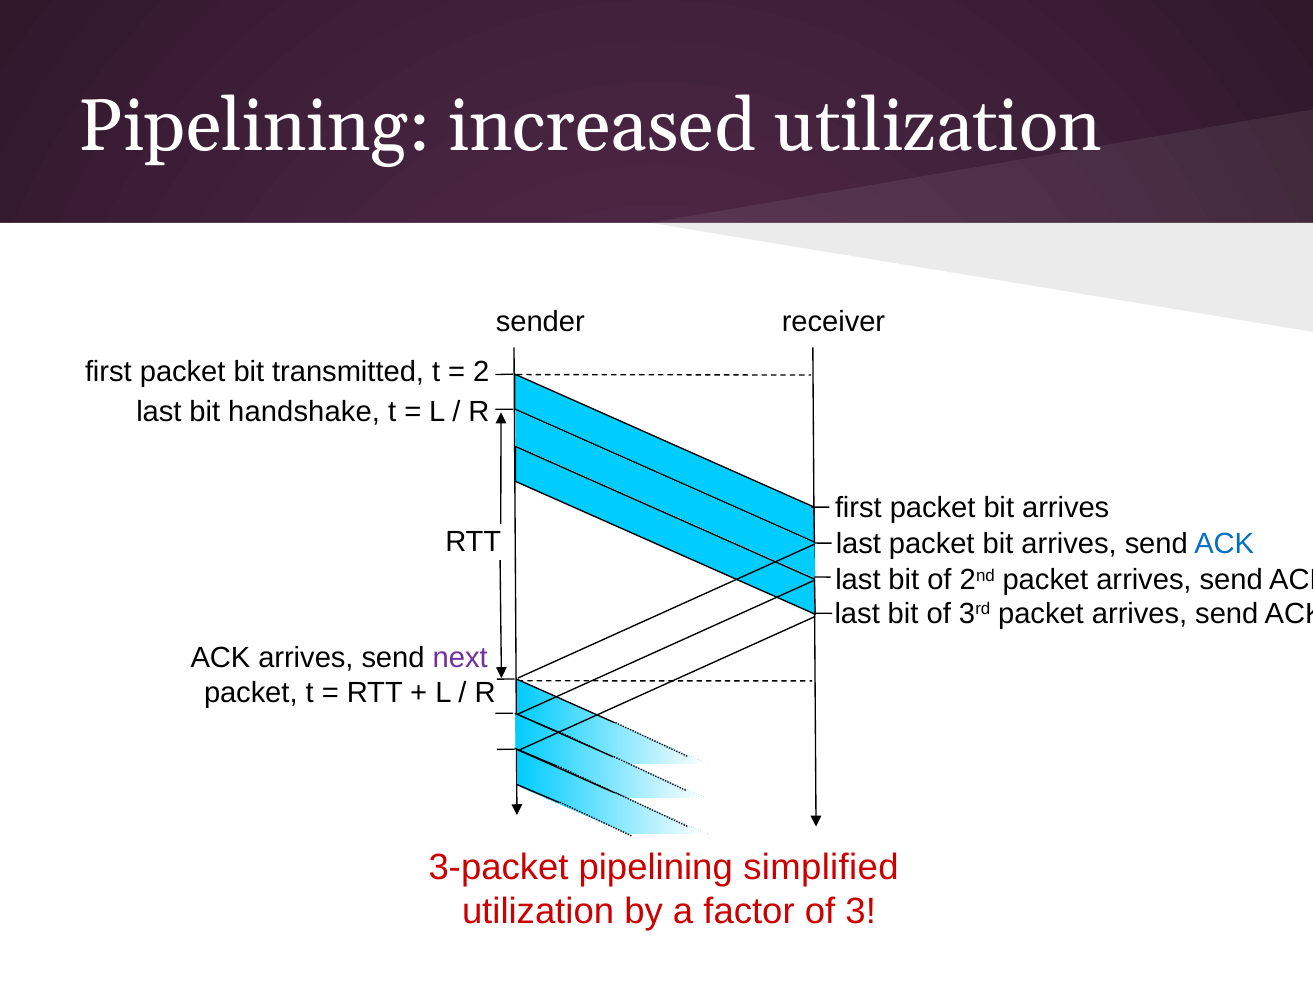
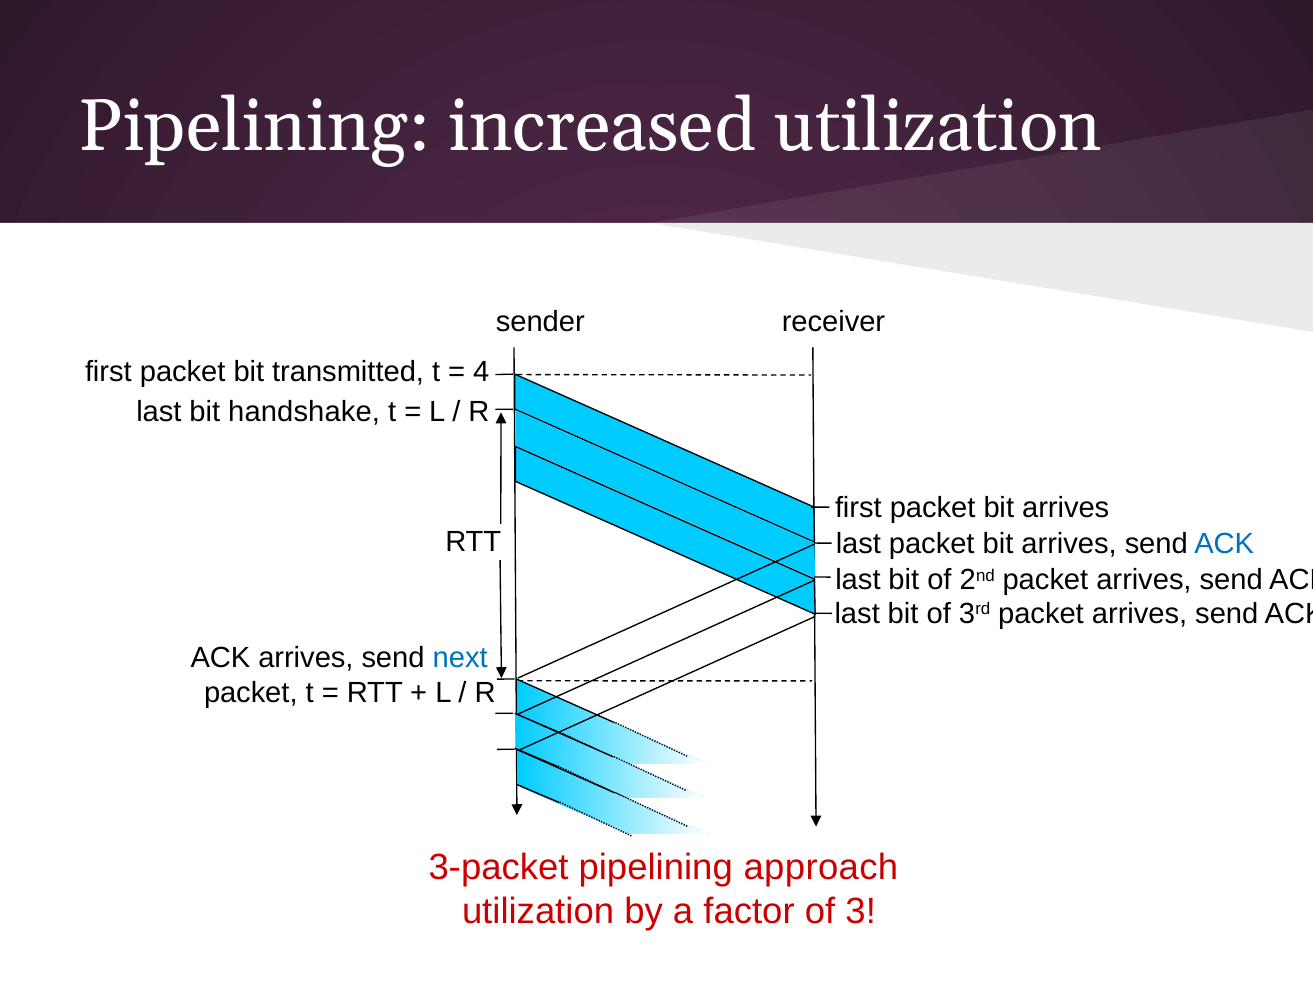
2: 2 -> 4 (481, 372)
next colour: purple -> blue (460, 657)
simplified: simplified -> approach (821, 867)
